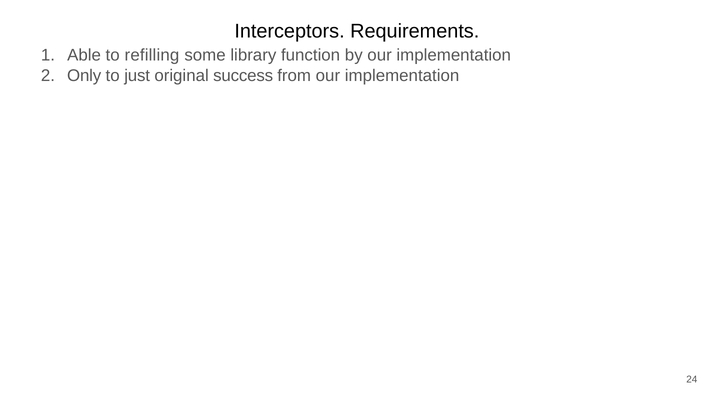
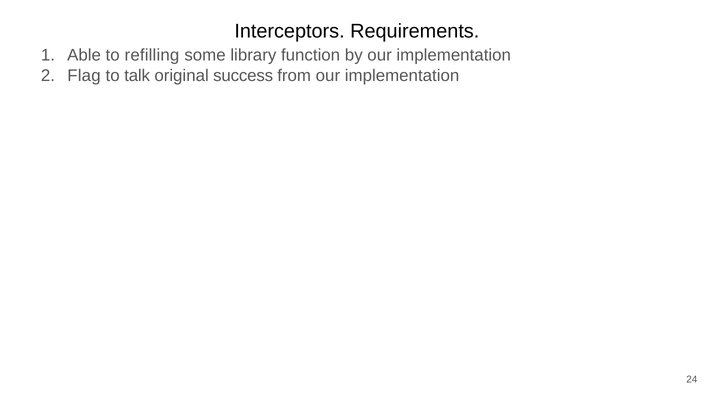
Only: Only -> Flag (84, 76)
just: just -> talk (137, 76)
